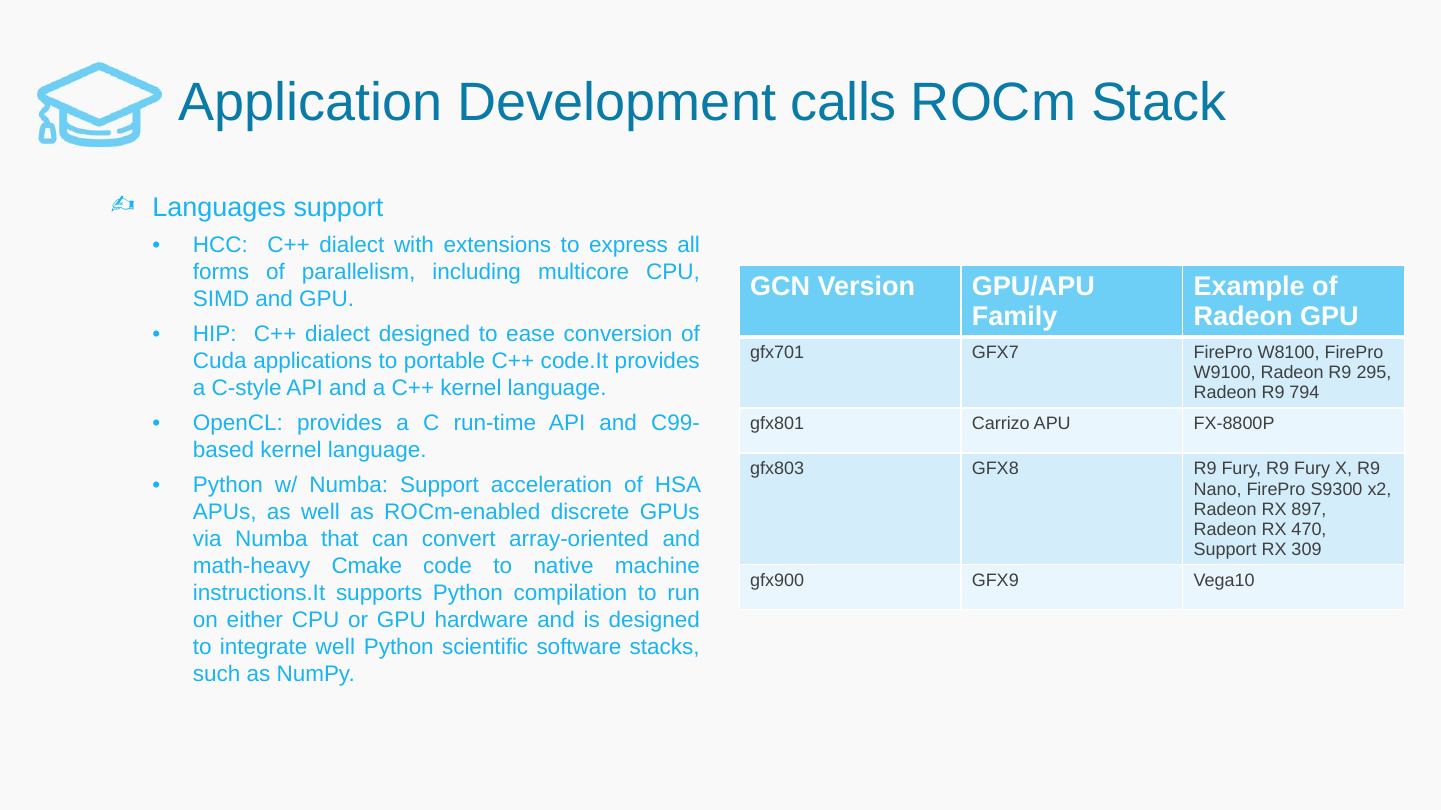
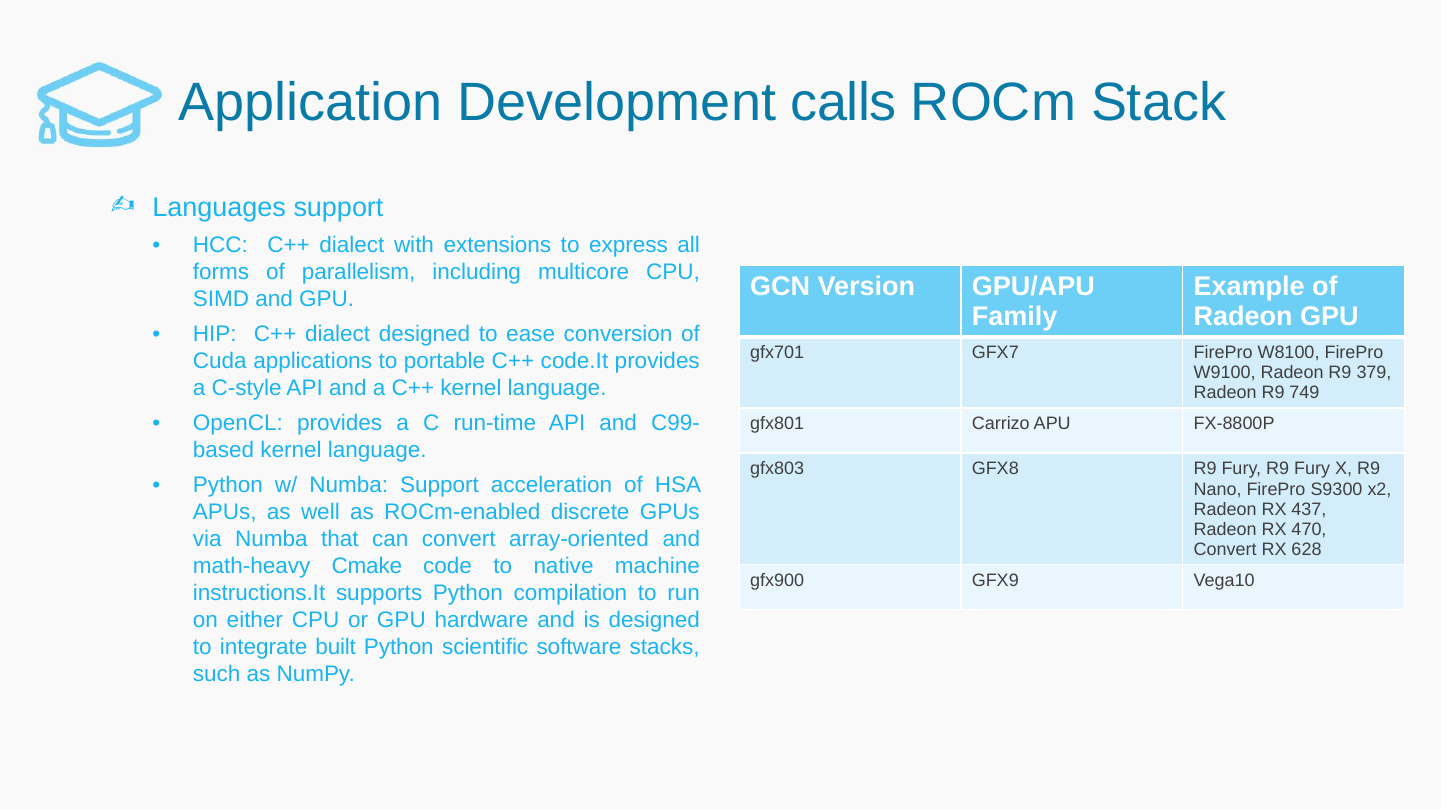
295: 295 -> 379 (1374, 373)
794: 794 -> 749 (1304, 393)
897: 897 -> 437 (1309, 510)
Support: Support -> Convert (1225, 550)
309: 309 -> 628 (1307, 550)
integrate well: well -> built (336, 647)
